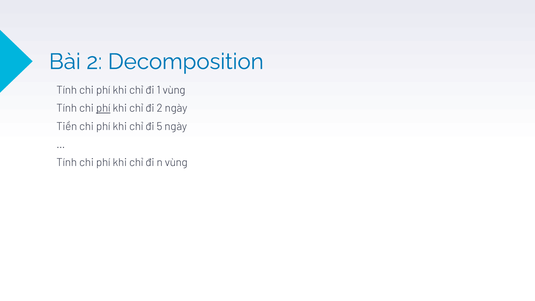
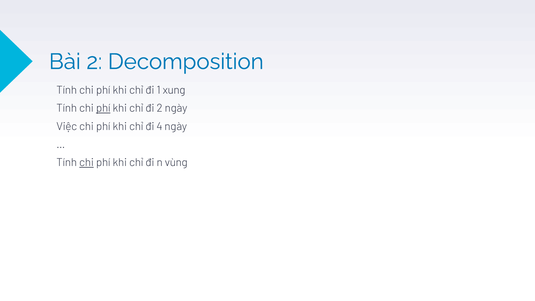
1 vùng: vùng -> xung (174, 90)
Tiền: Tiền -> Việc (67, 126)
5: 5 -> 4 (159, 126)
chi underline: none -> present (86, 162)
